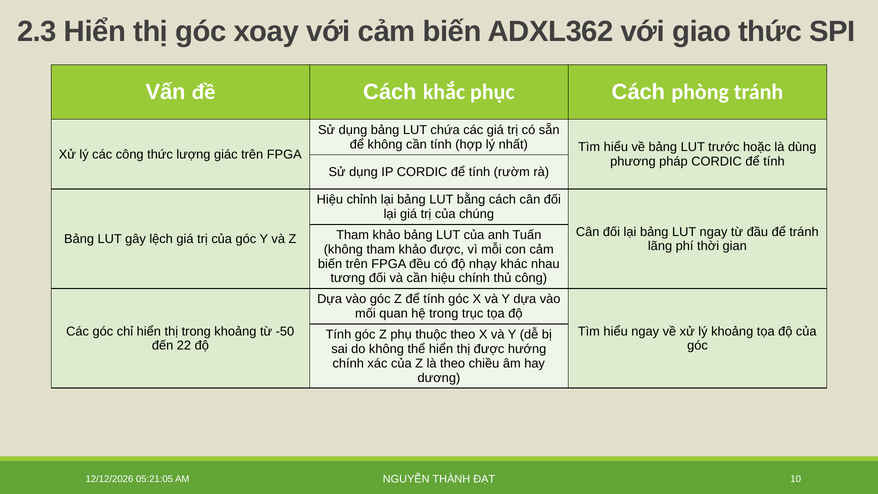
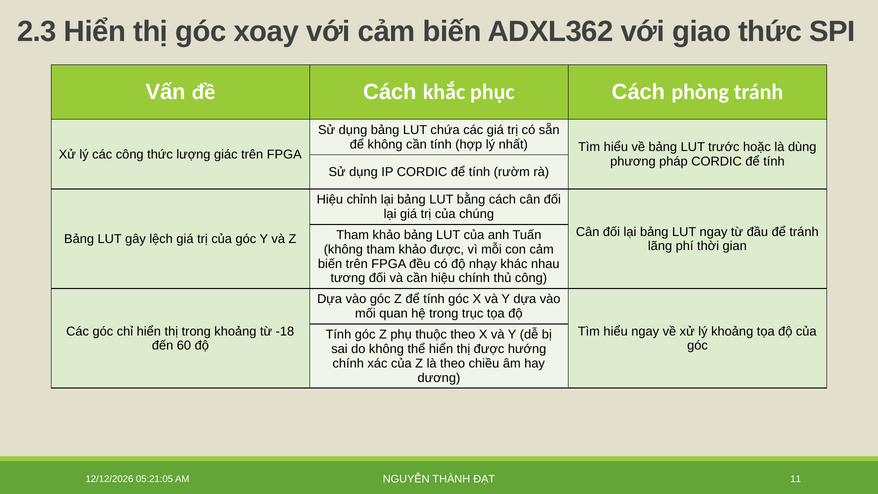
-50: -50 -> -18 (285, 331)
22: 22 -> 60 (184, 346)
10: 10 -> 11 (796, 479)
